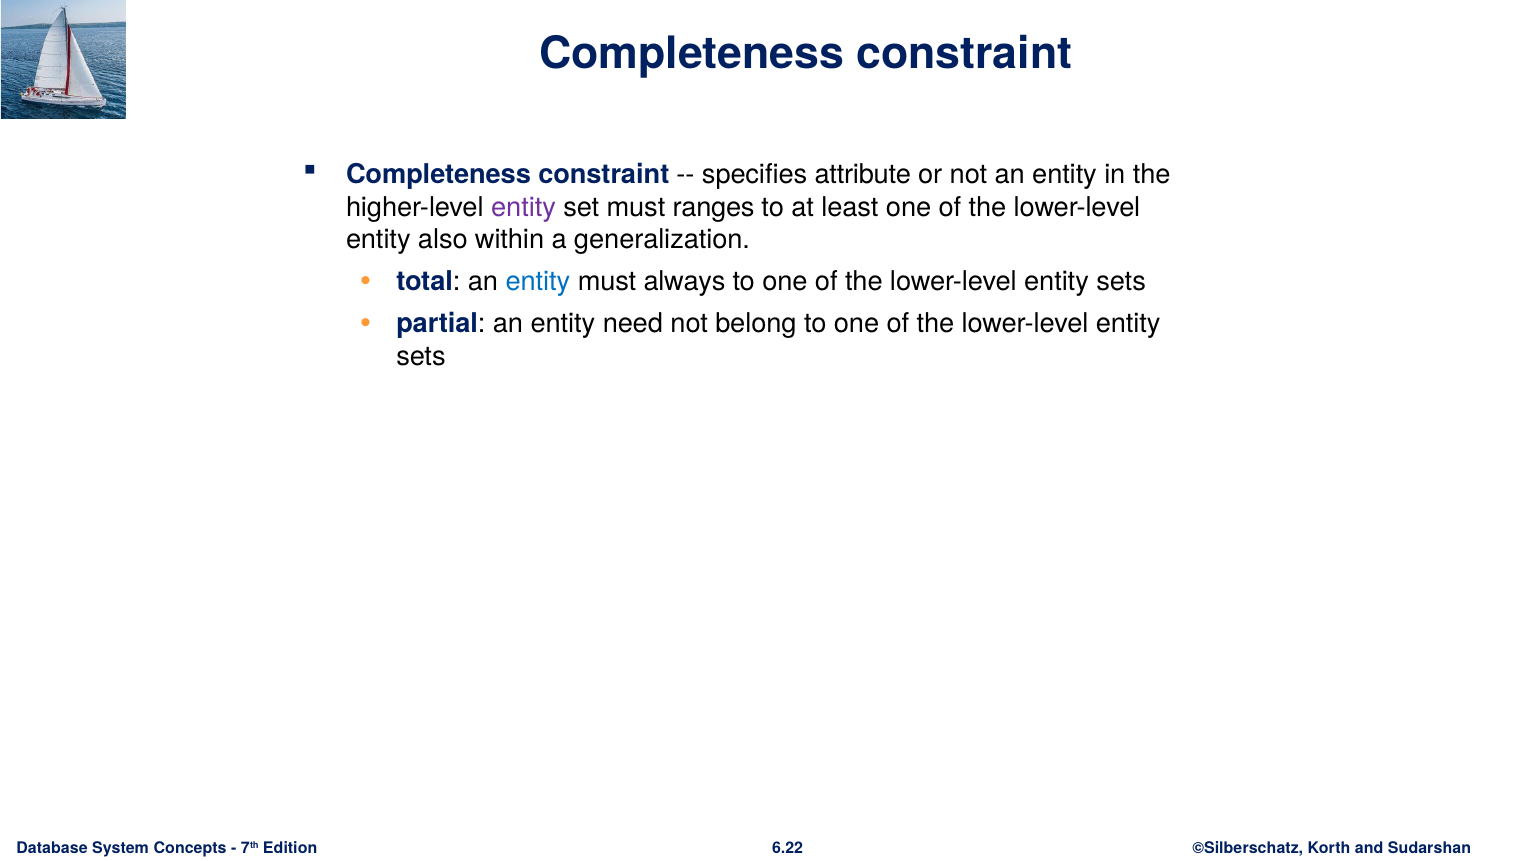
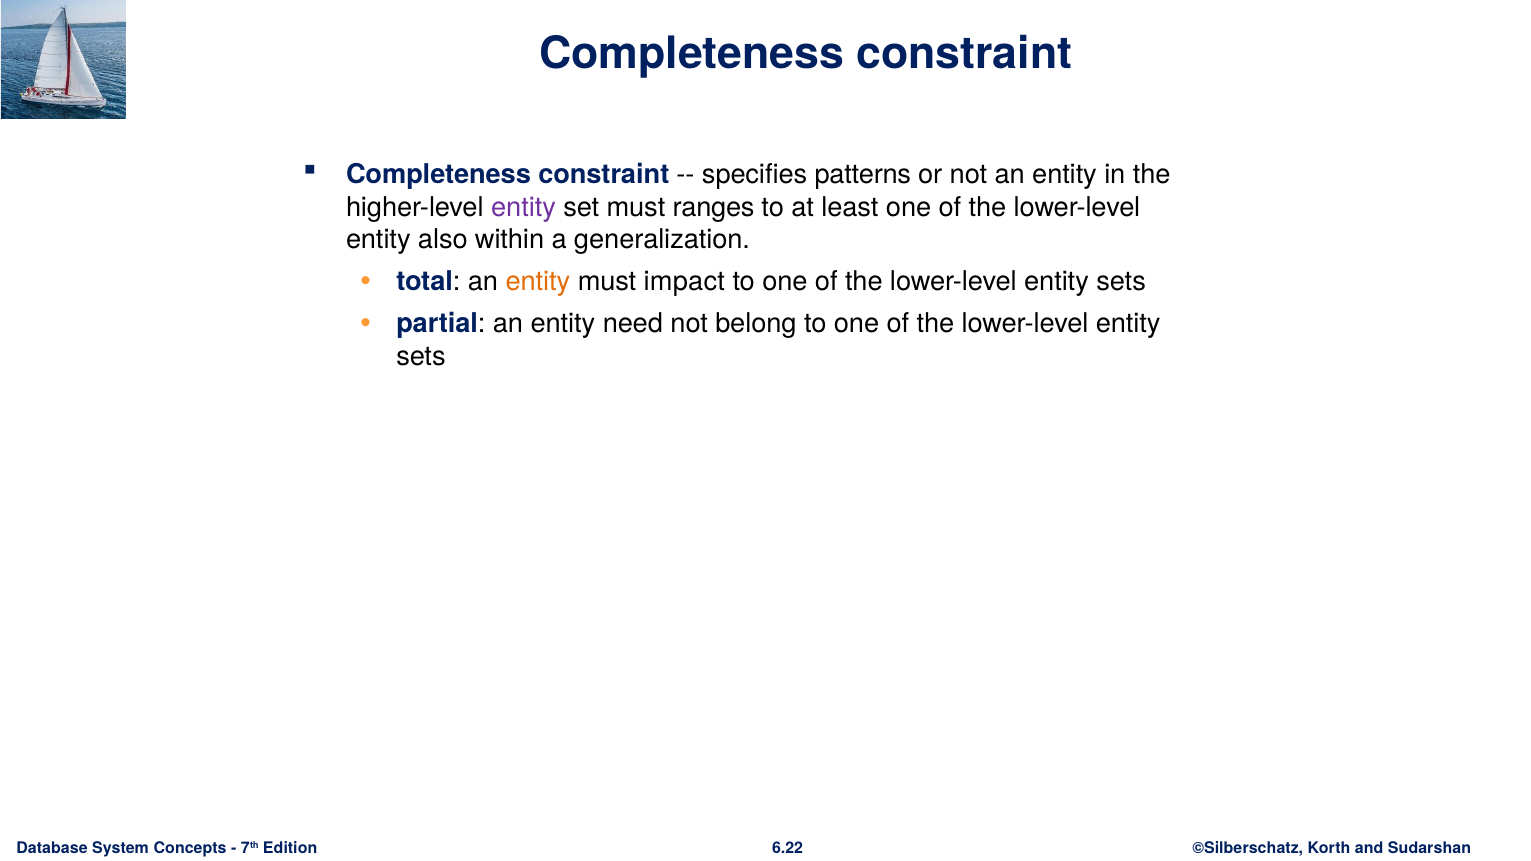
attribute: attribute -> patterns (863, 175)
entity colour: blue -> orange (538, 282)
always: always -> impact (684, 282)
